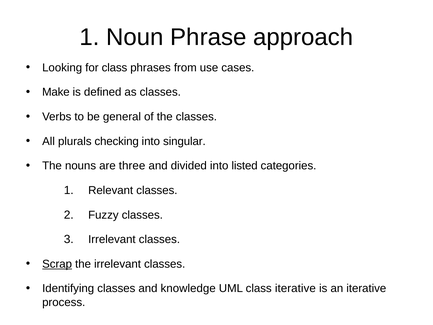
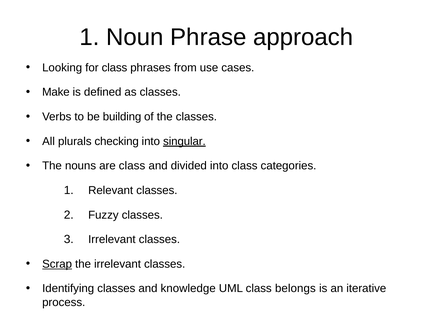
general: general -> building (122, 117)
singular underline: none -> present (184, 141)
are three: three -> class (132, 166)
into listed: listed -> class (245, 166)
class iterative: iterative -> belongs (295, 288)
